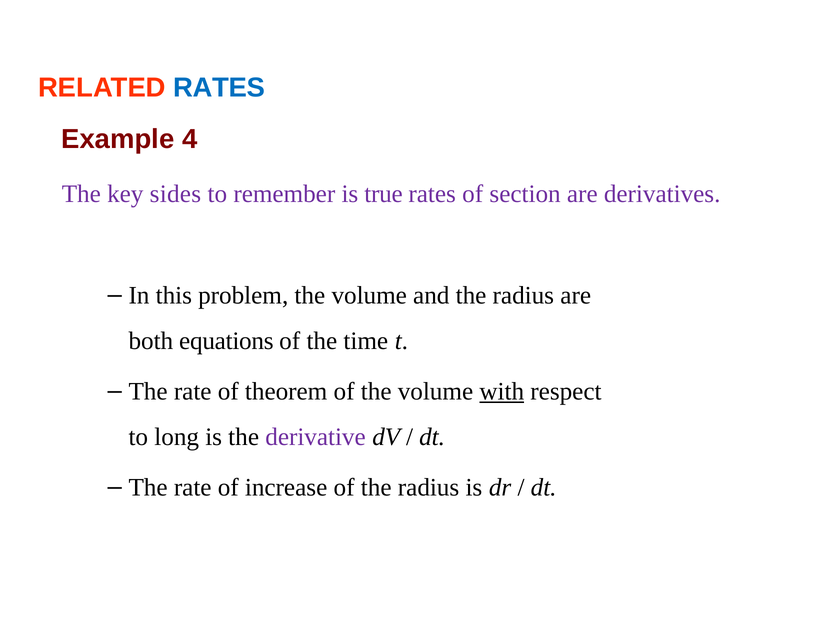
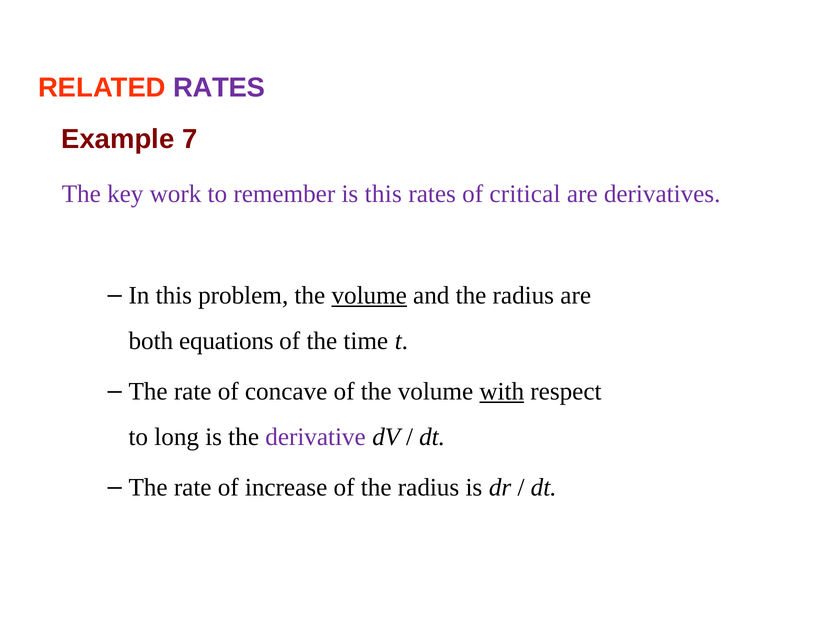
RATES colour: blue -> purple (219, 88)
4: 4 -> 7 (190, 139)
sides: sides -> work (176, 194)
is true: true -> this (383, 194)
section: section -> critical (525, 194)
volume underline: none -> present (369, 296)
theorem: theorem -> concave (286, 392)
